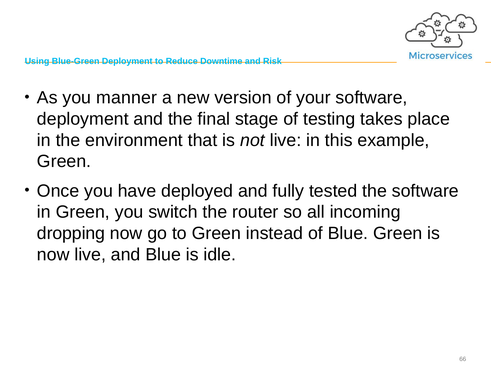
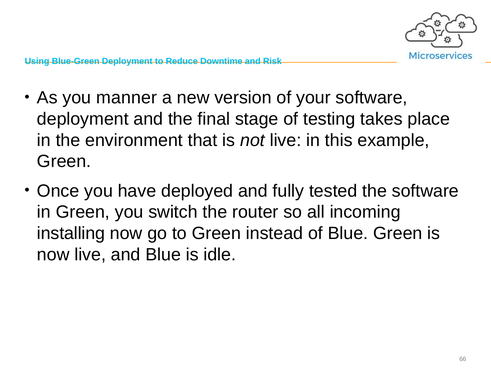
dropping: dropping -> installing (71, 234)
